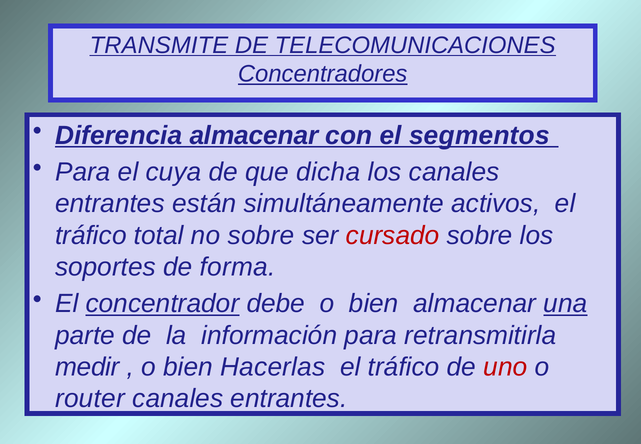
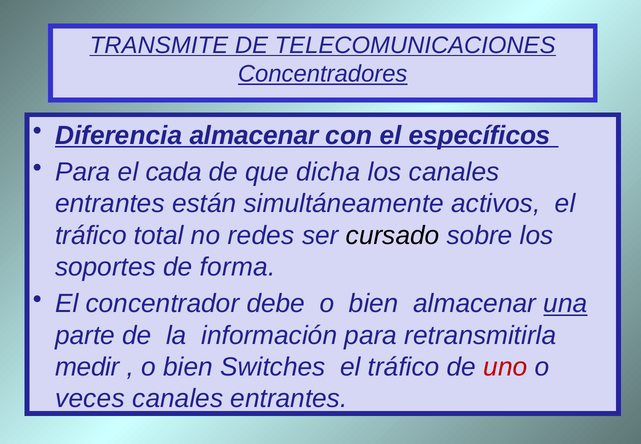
segmentos: segmentos -> específicos (480, 135)
cuya: cuya -> cada (174, 172)
no sobre: sobre -> redes (261, 235)
cursado colour: red -> black (393, 235)
concentrador underline: present -> none (162, 304)
Hacerlas: Hacerlas -> Switches (273, 367)
router: router -> veces (90, 398)
